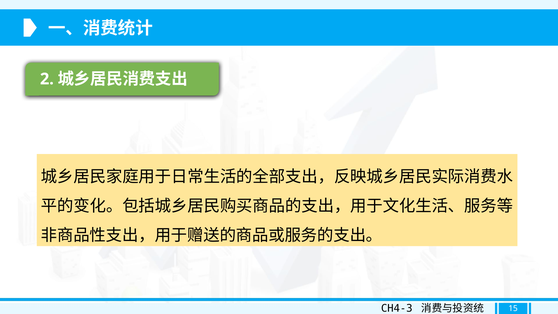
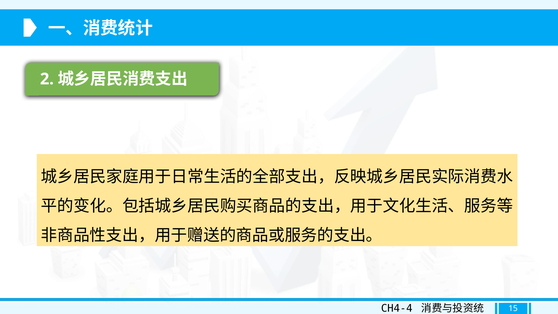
CH4-3: CH4-3 -> CH4-4 (397, 308)
